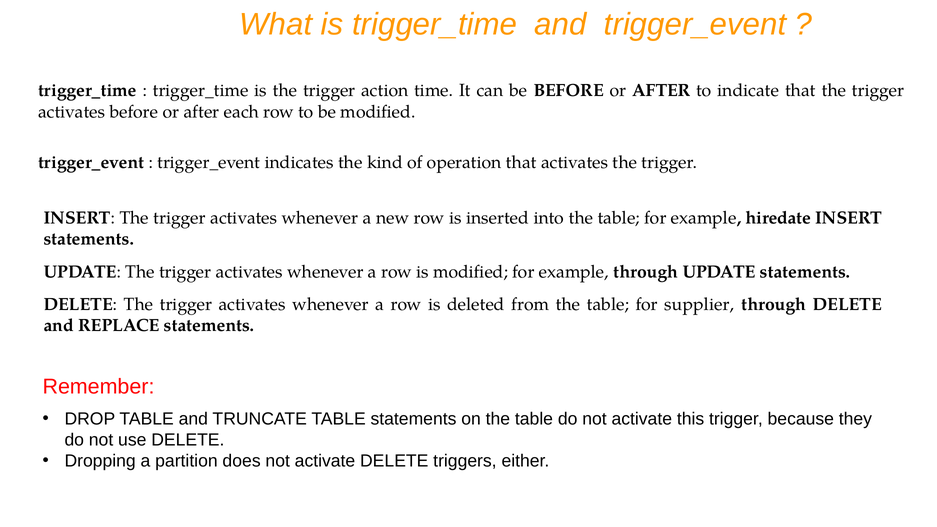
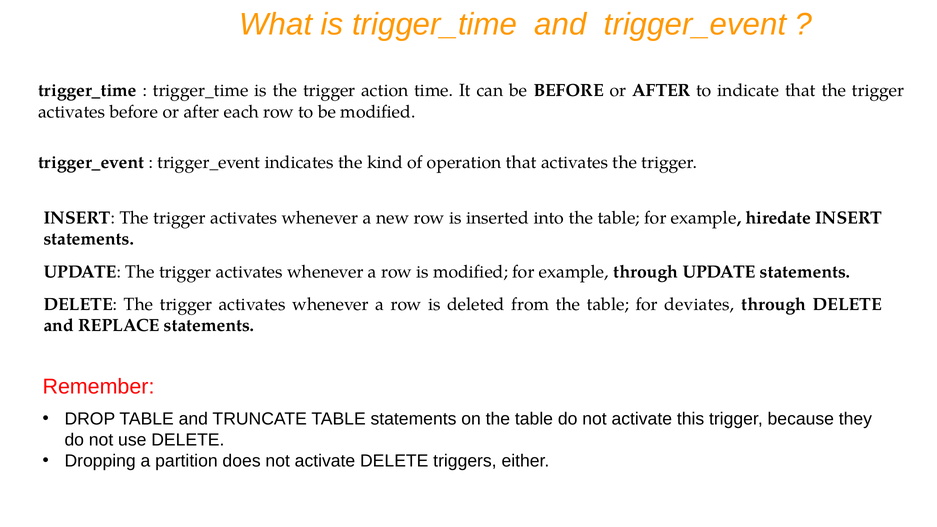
supplier: supplier -> deviates (699, 305)
